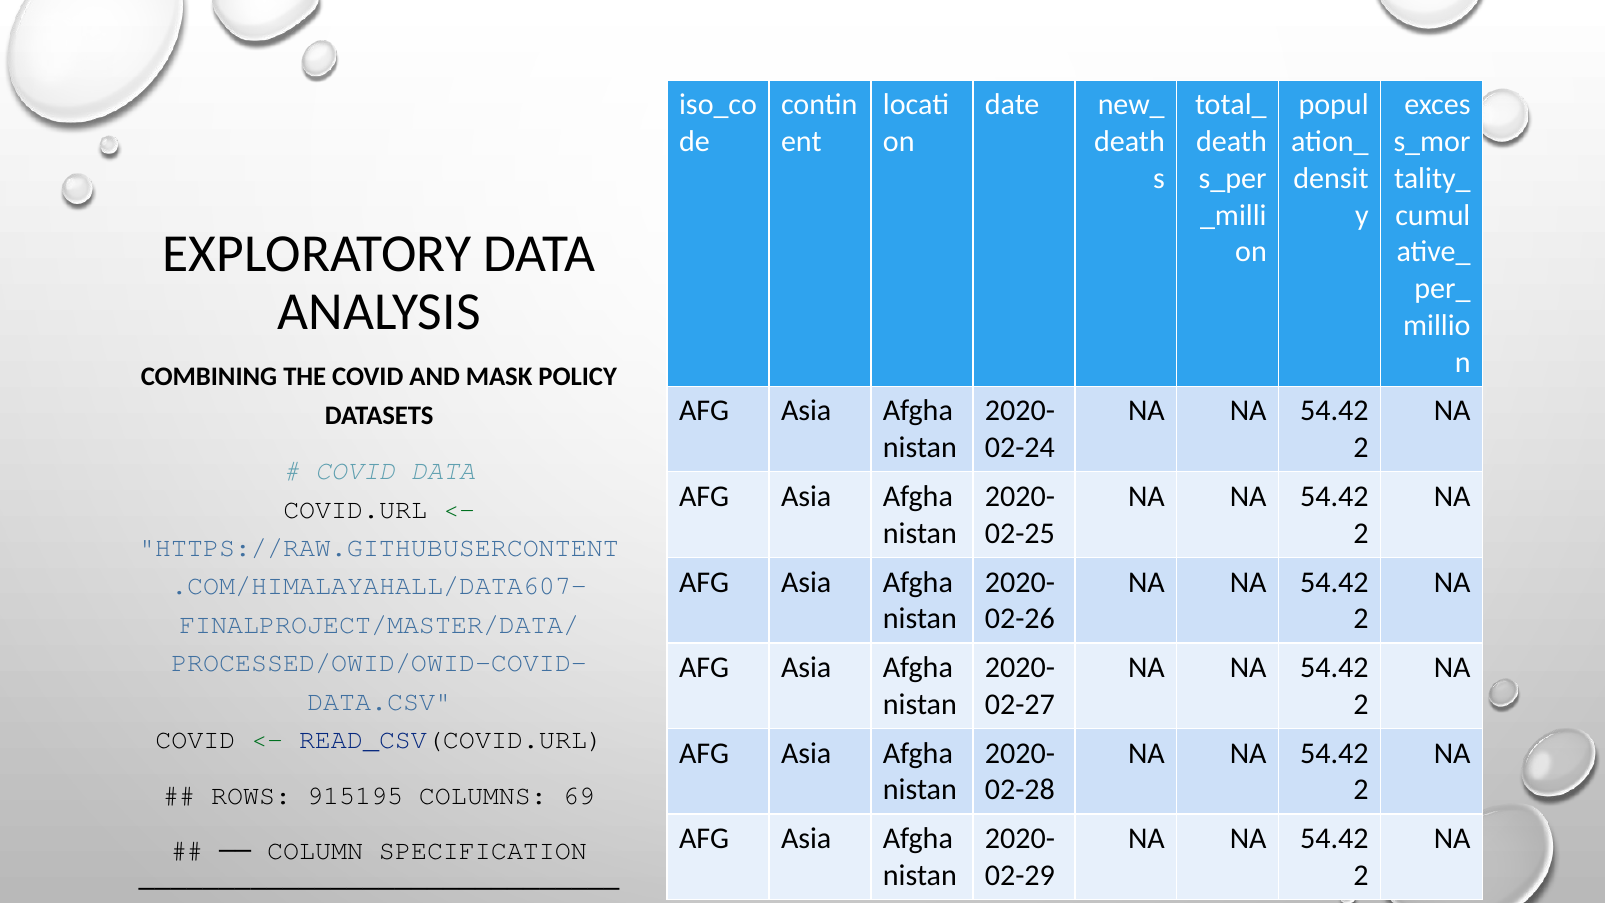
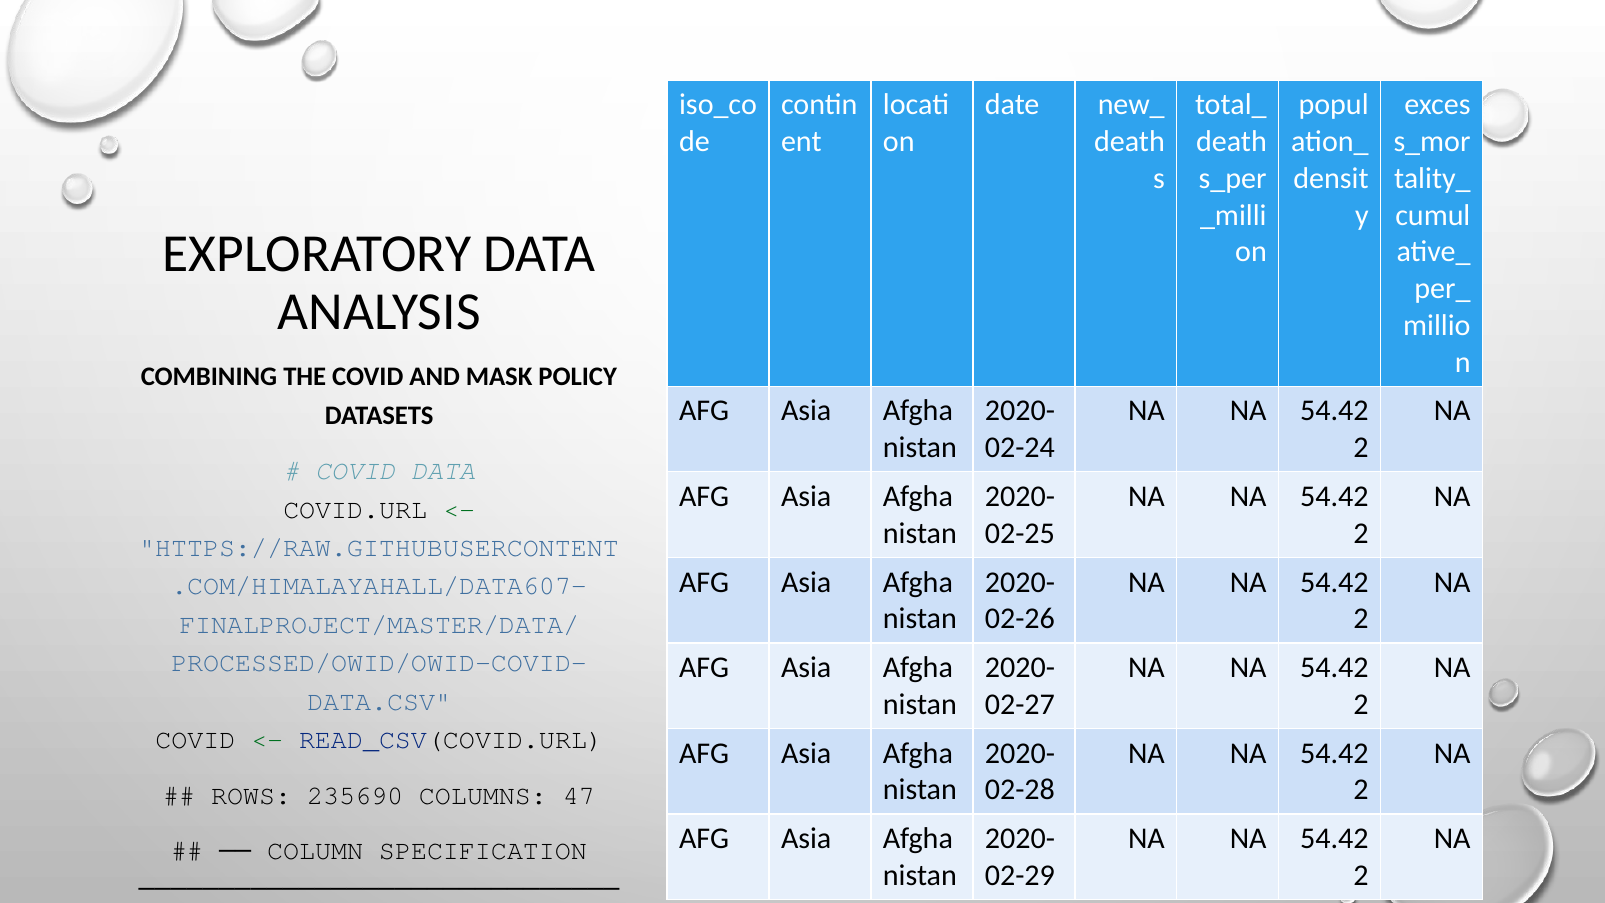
915195: 915195 -> 235690 (355, 795)
69: 69 -> 47 (579, 795)
